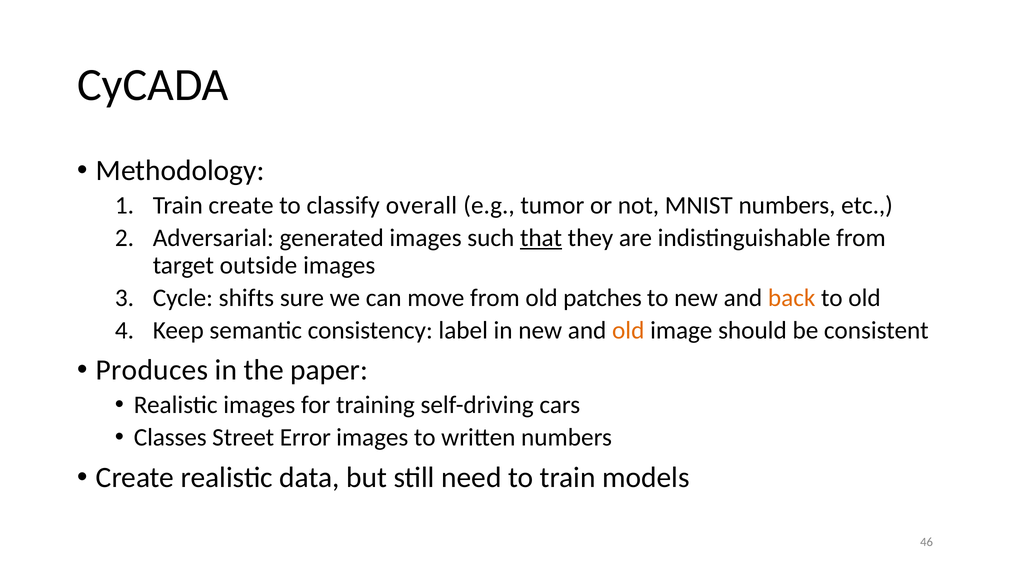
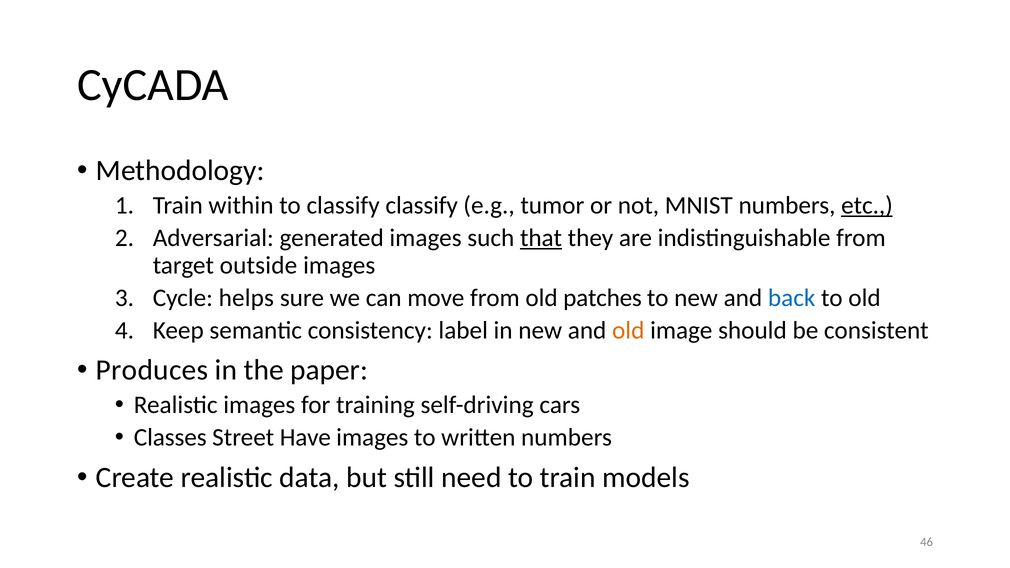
Train create: create -> within (241, 206)
classify overall: overall -> classify (422, 206)
etc underline: none -> present (867, 206)
shifts: shifts -> helps (246, 298)
back colour: orange -> blue (792, 298)
Error: Error -> Have (305, 438)
